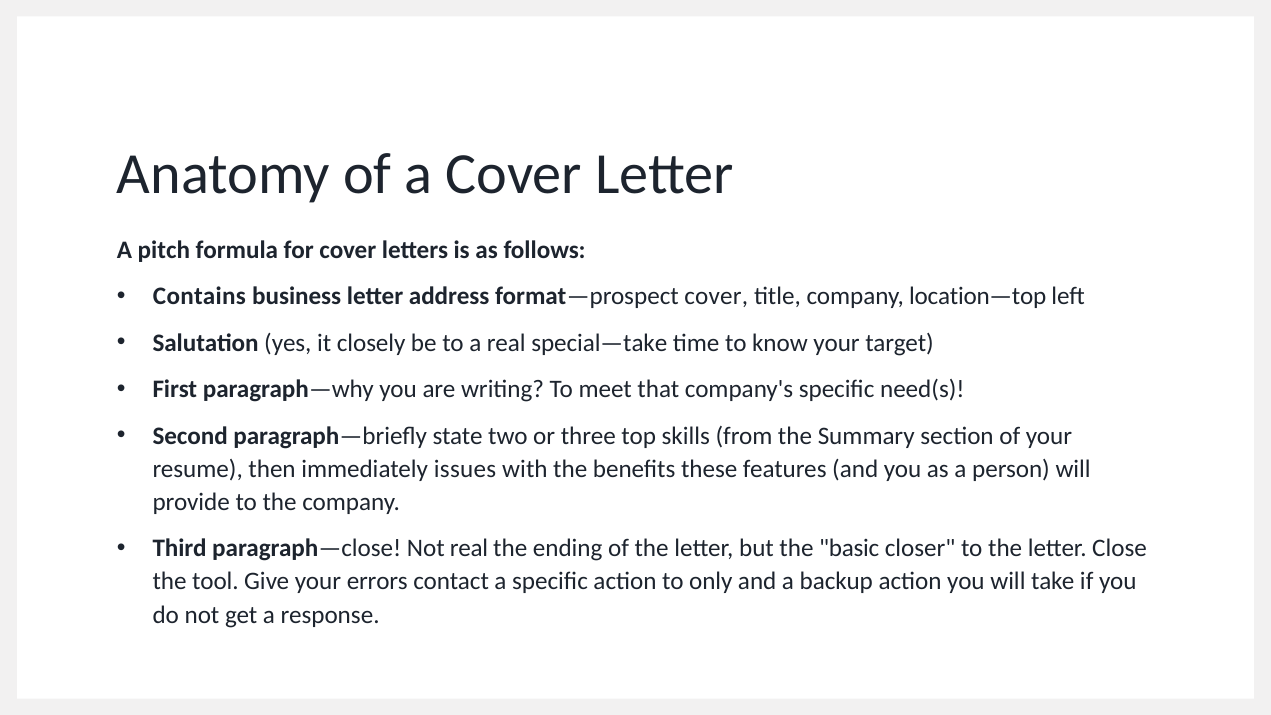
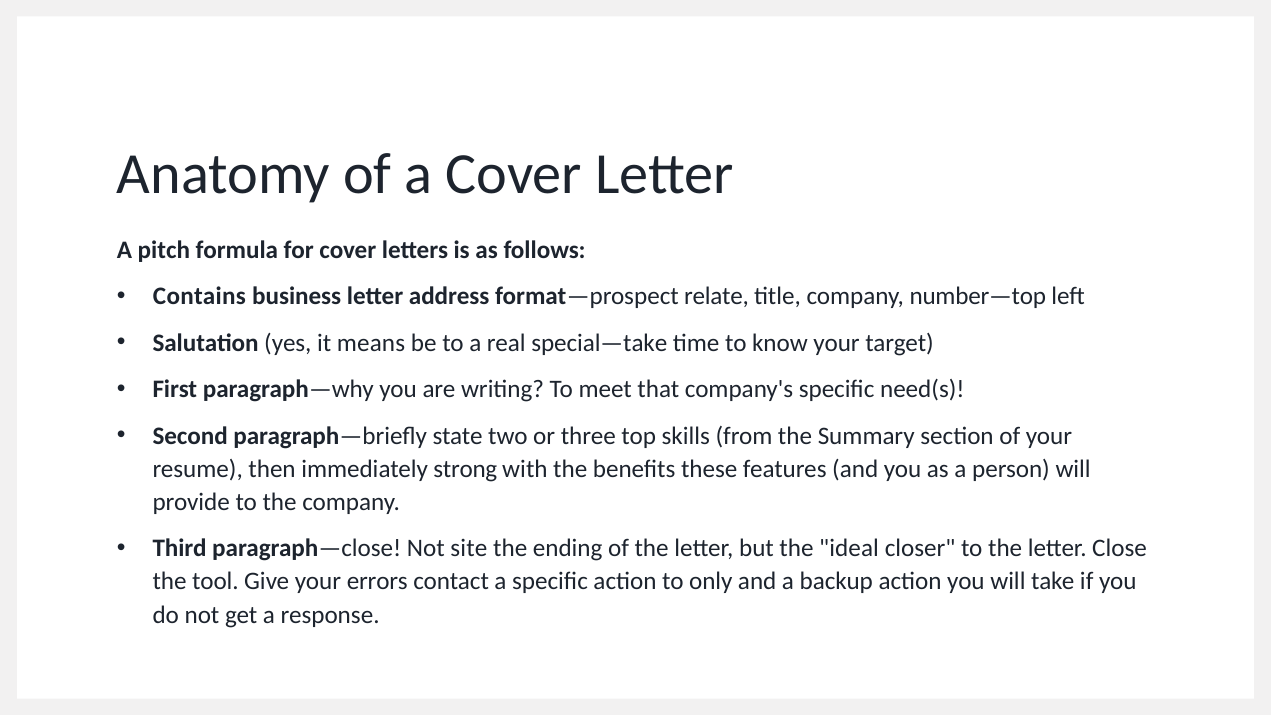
format—prospect cover: cover -> relate (717, 296)
location—top: location—top -> number—top (978, 296)
closely: closely -> means (371, 343)
issues: issues -> strong (465, 469)
Not real: real -> site (469, 548)
basic: basic -> ideal (849, 548)
